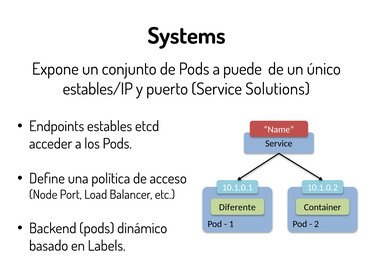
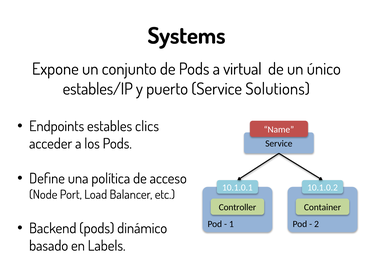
puede: puede -> virtual (242, 69)
etcd: etcd -> clics (147, 126)
Diferente: Diferente -> Controller (237, 207)
